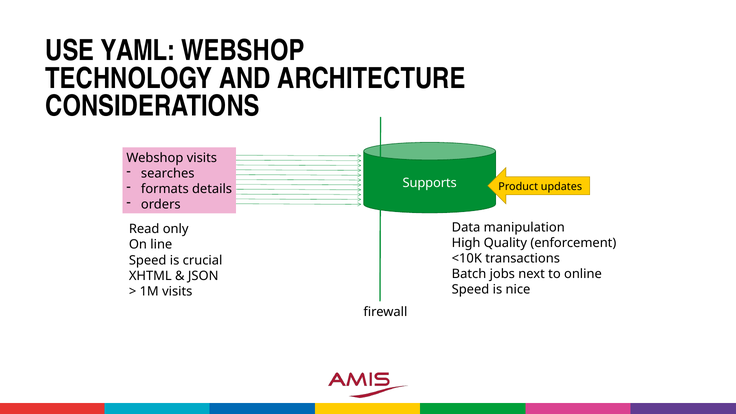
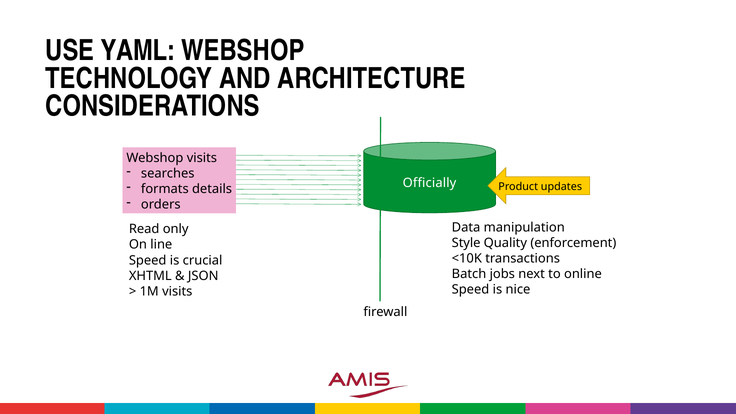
Supports: Supports -> Officially (430, 183)
High: High -> Style (466, 243)
